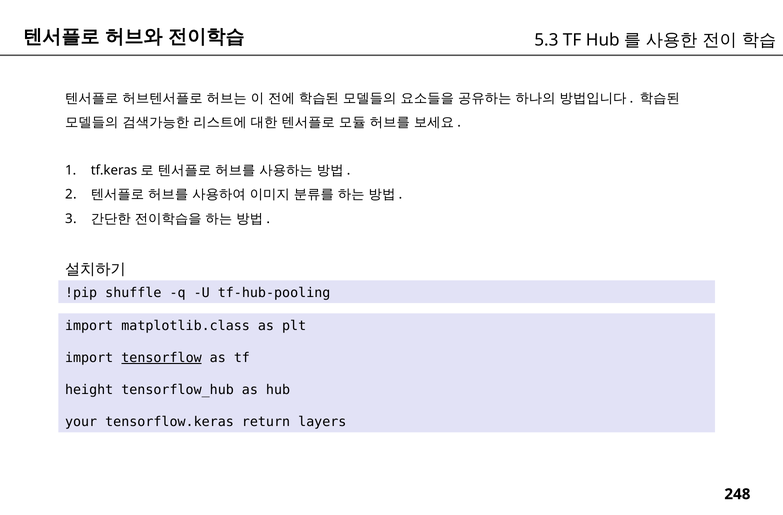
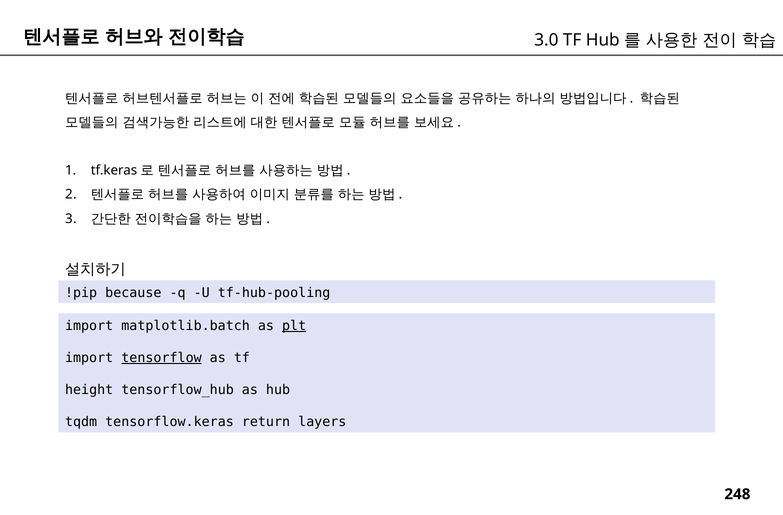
5.3: 5.3 -> 3.0 (546, 40)
shuffle: shuffle -> because (133, 292)
matplotlib.class: matplotlib.class -> matplotlib.batch (186, 325)
plt underline: none -> present (294, 325)
your: your -> tqdm (81, 421)
